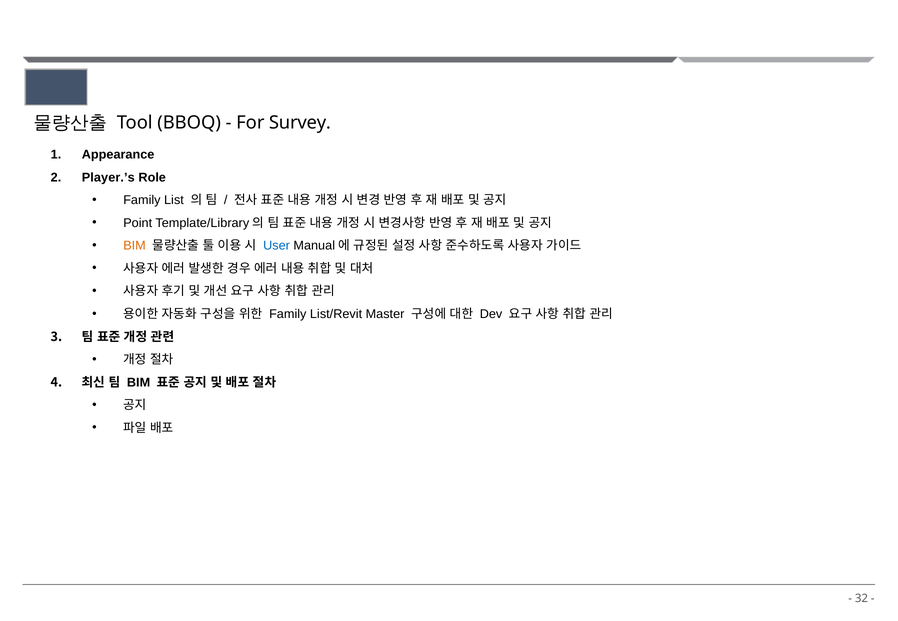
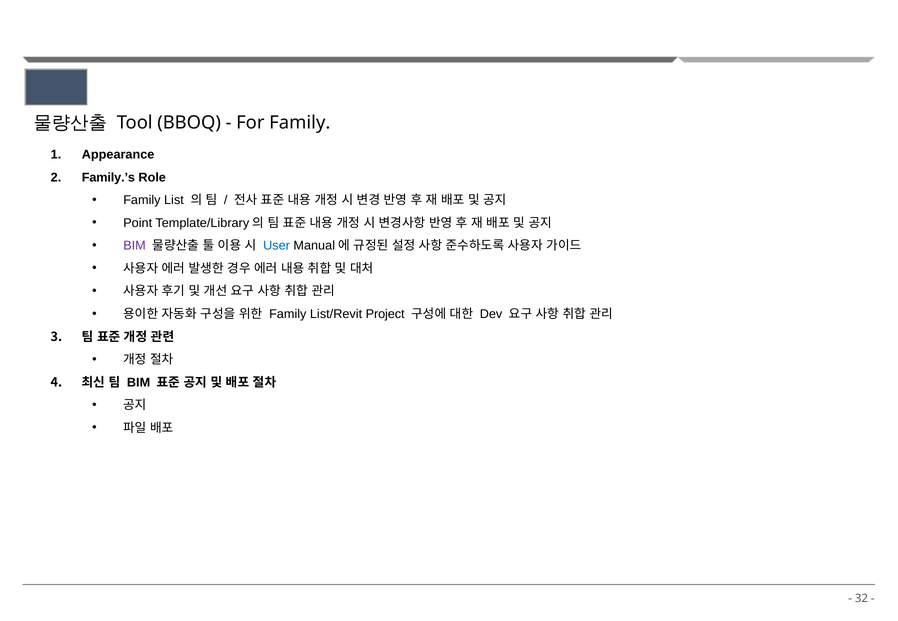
For Survey: Survey -> Family (300, 123)
Player.’s: Player.’s -> Family.’s (108, 178)
BIM colour: orange -> purple (134, 246)
Master: Master -> Project (385, 314)
